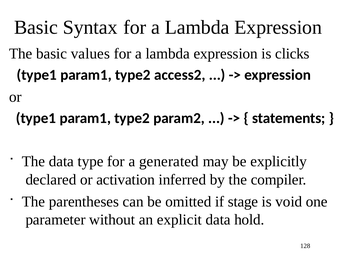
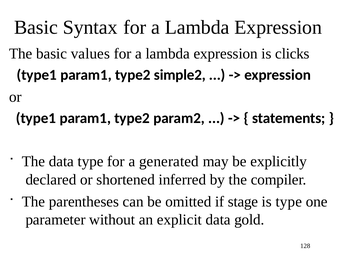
access2: access2 -> simple2 (180, 75)
activation: activation -> shortened (126, 180)
is void: void -> type (289, 202)
hold: hold -> gold (249, 220)
